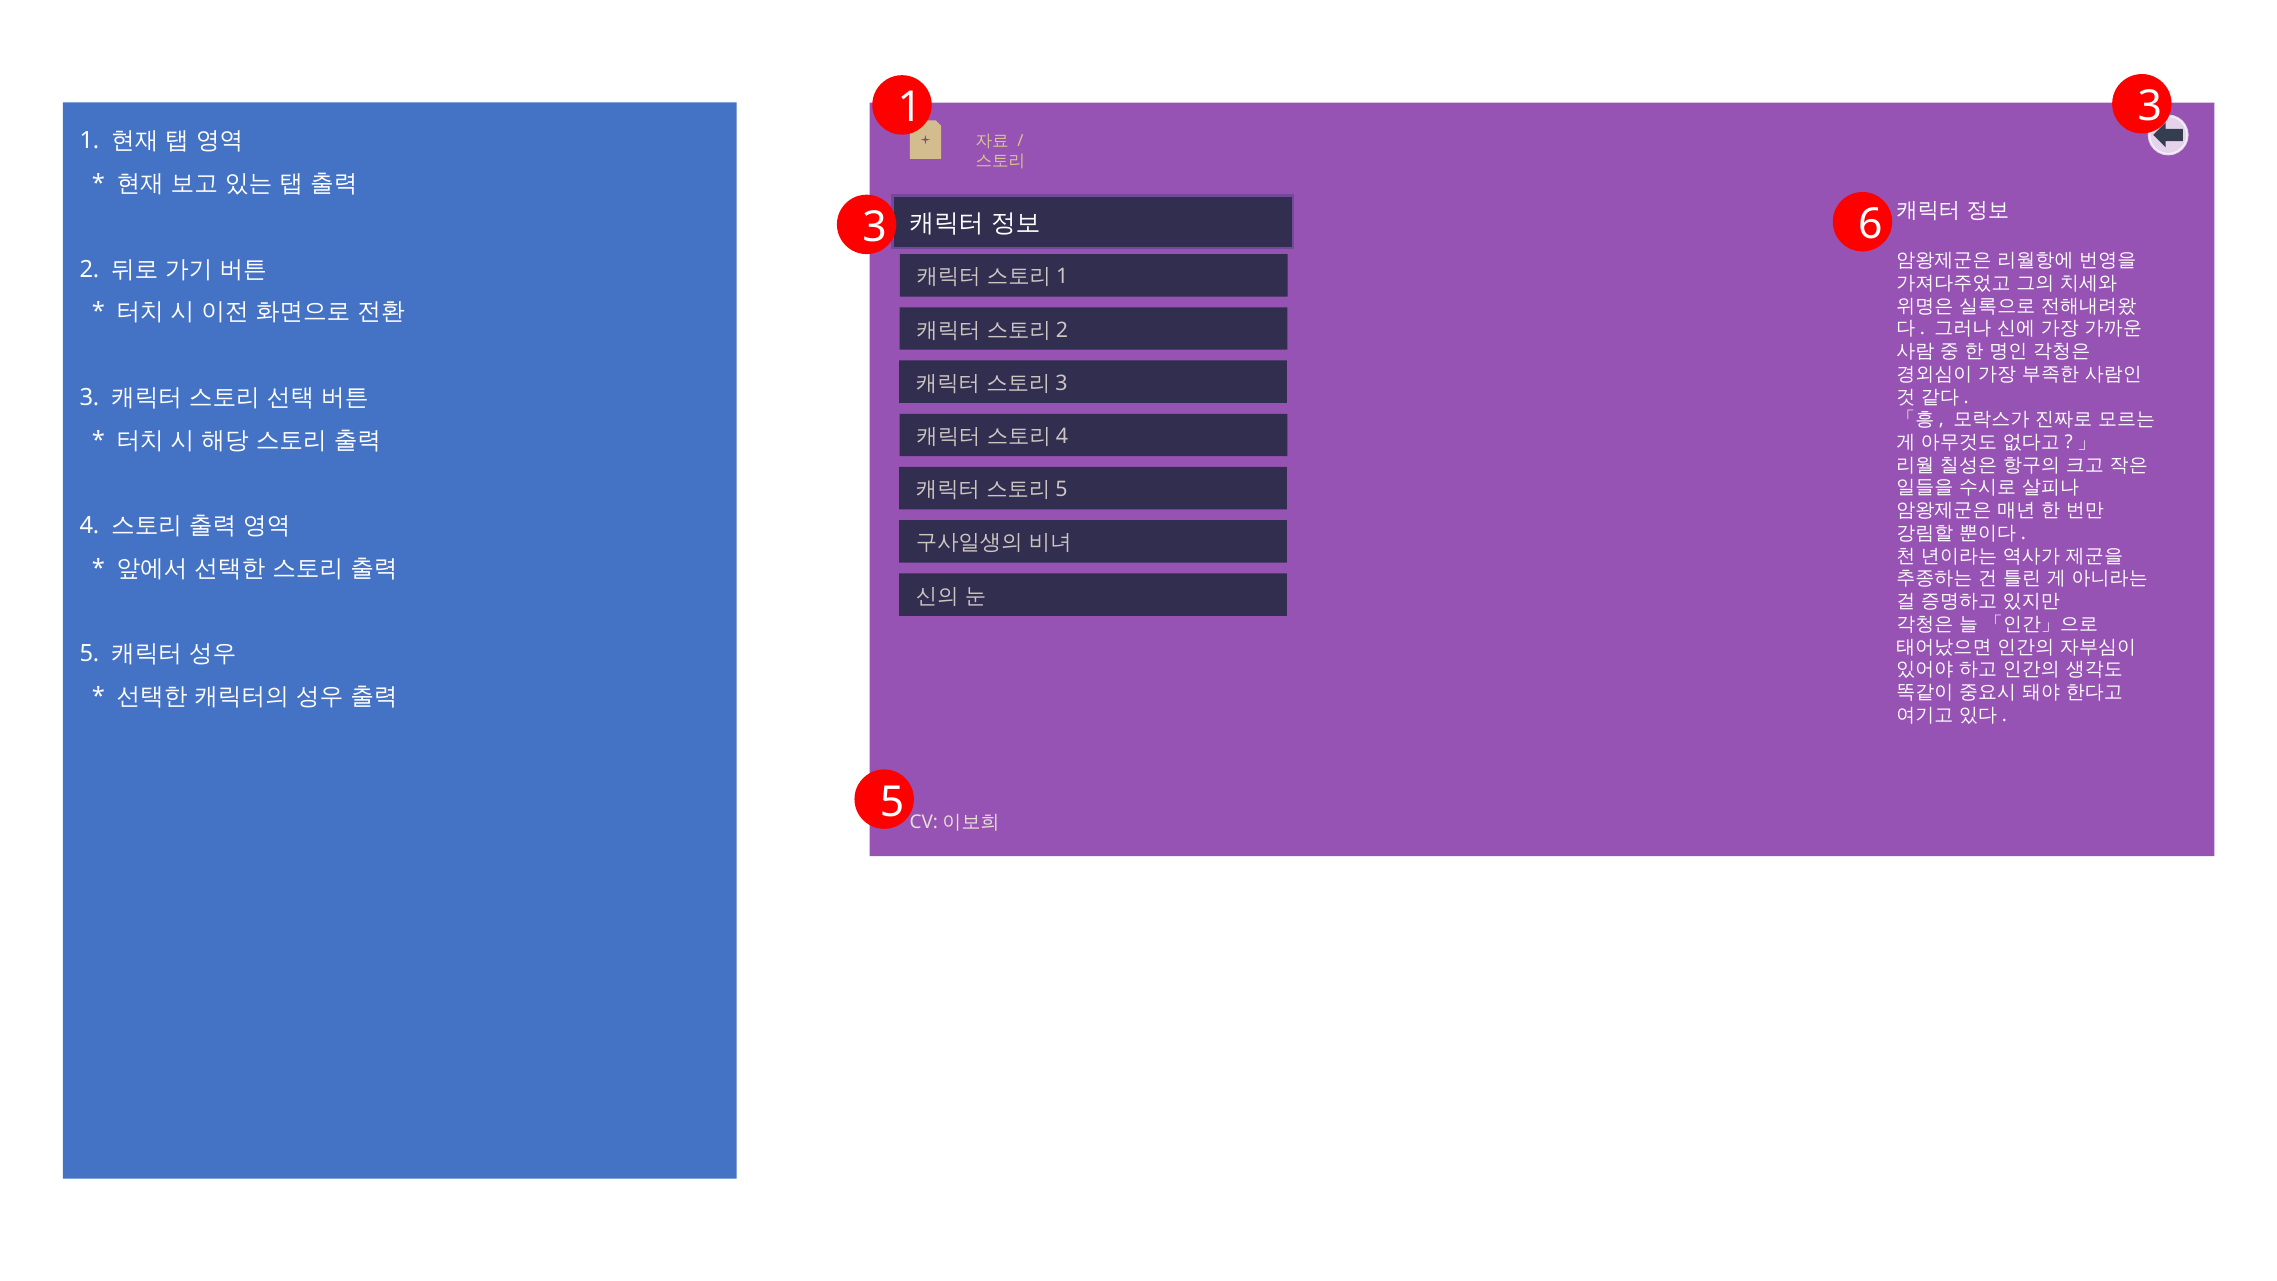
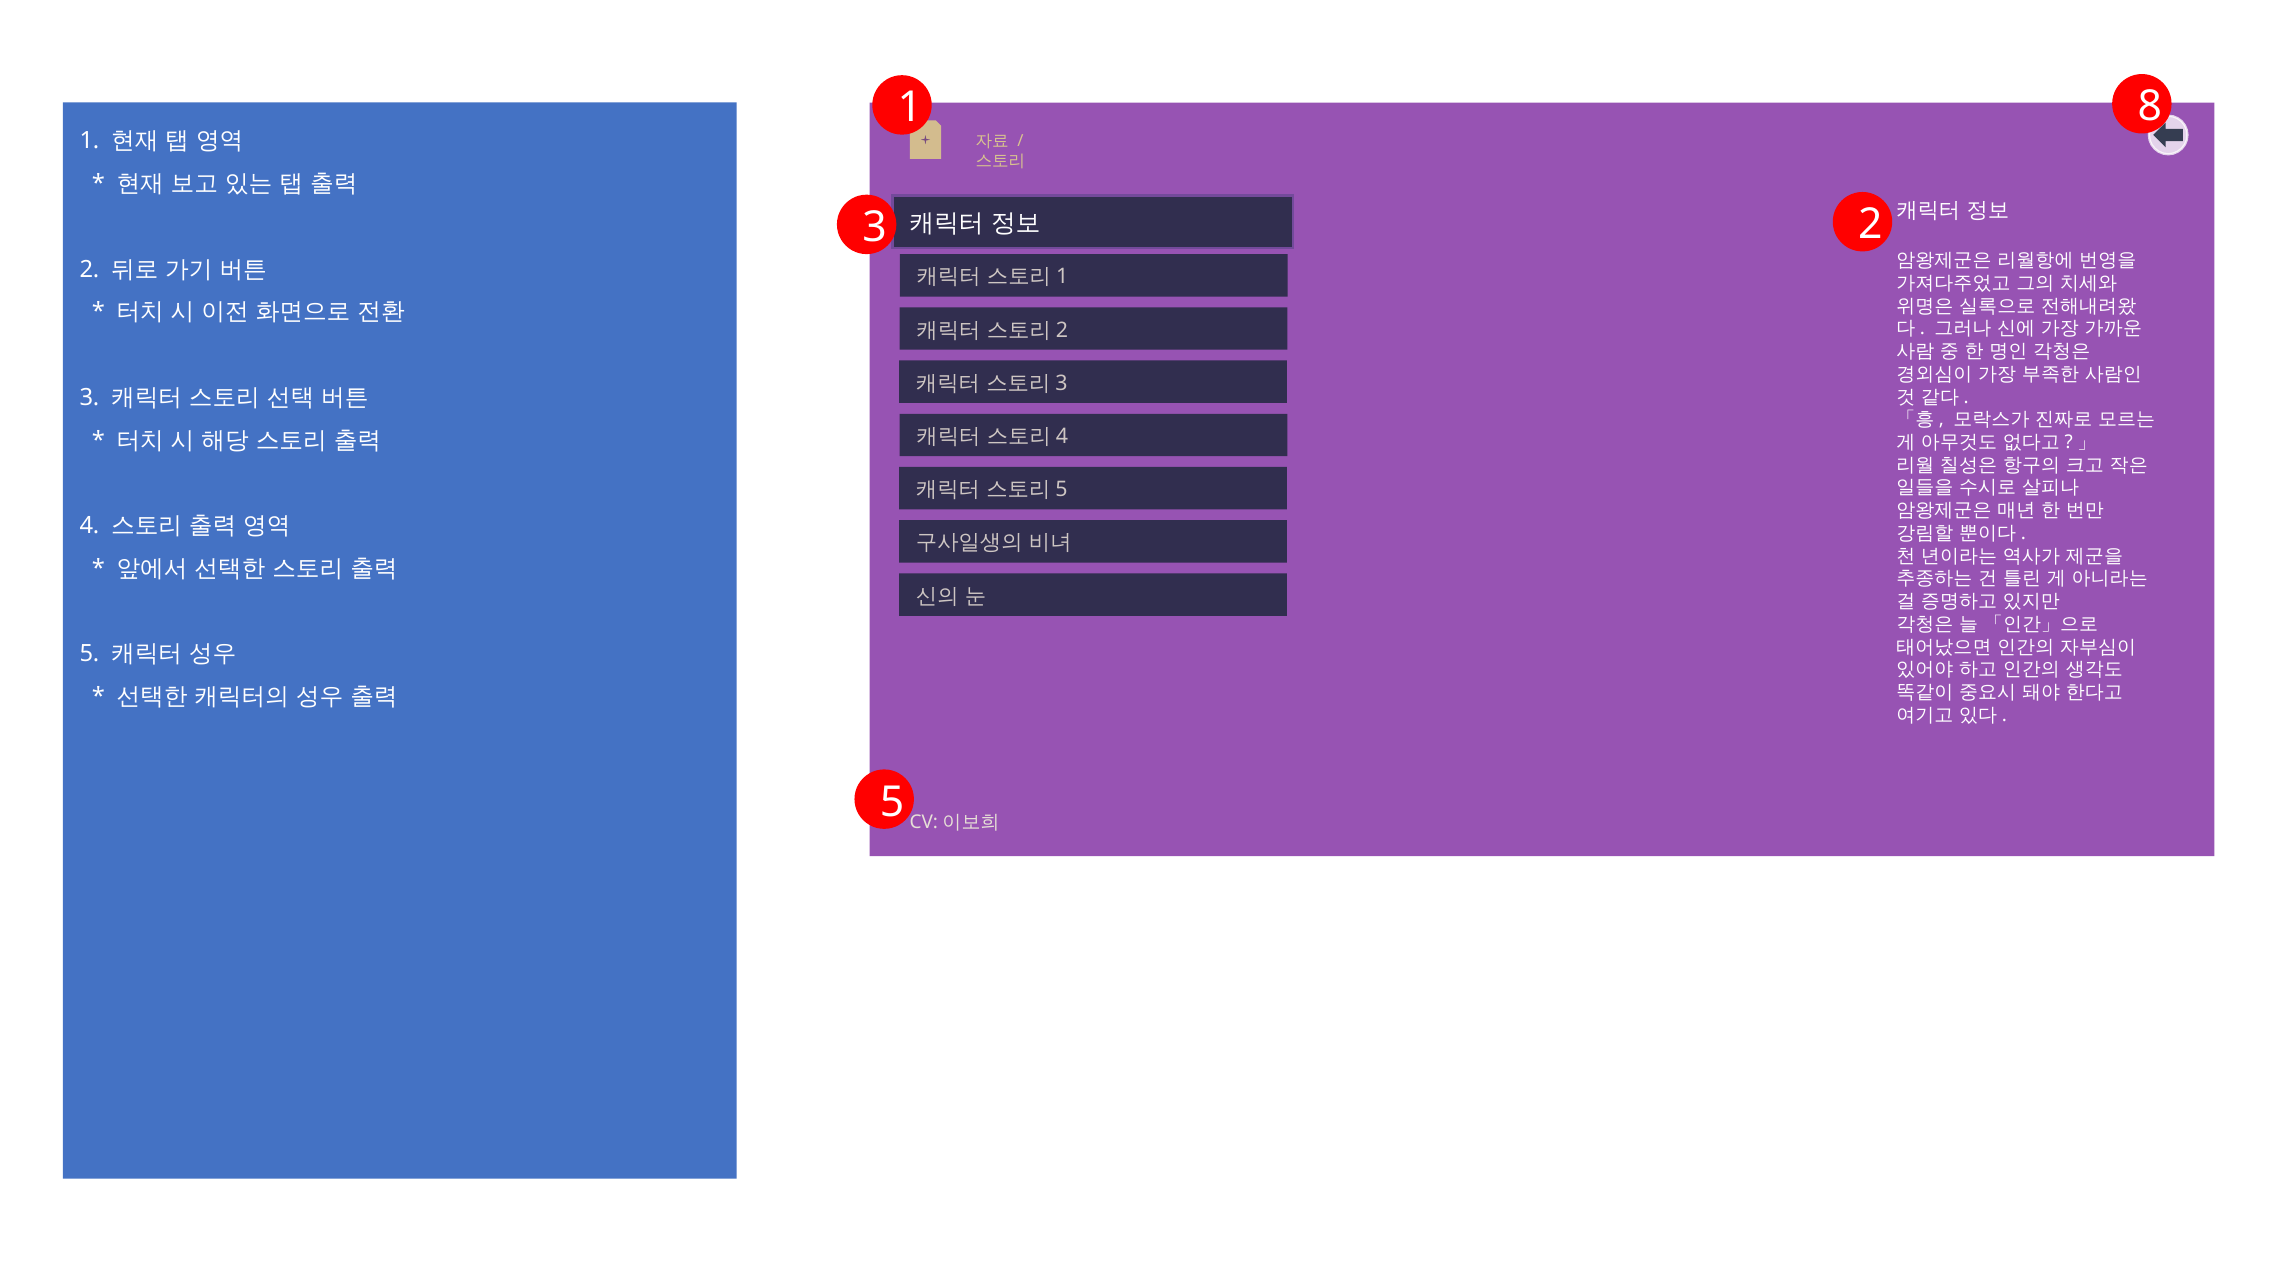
1 3: 3 -> 8 (2150, 107)
3 6: 6 -> 2 (1870, 225)
